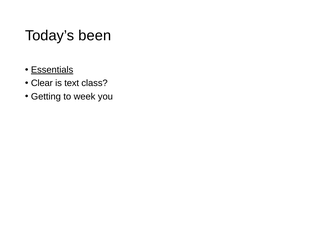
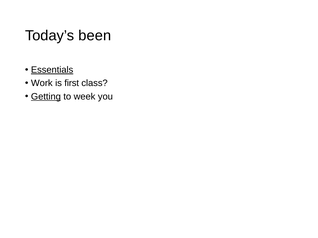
Clear: Clear -> Work (42, 83)
text: text -> first (72, 83)
Getting underline: none -> present (46, 97)
